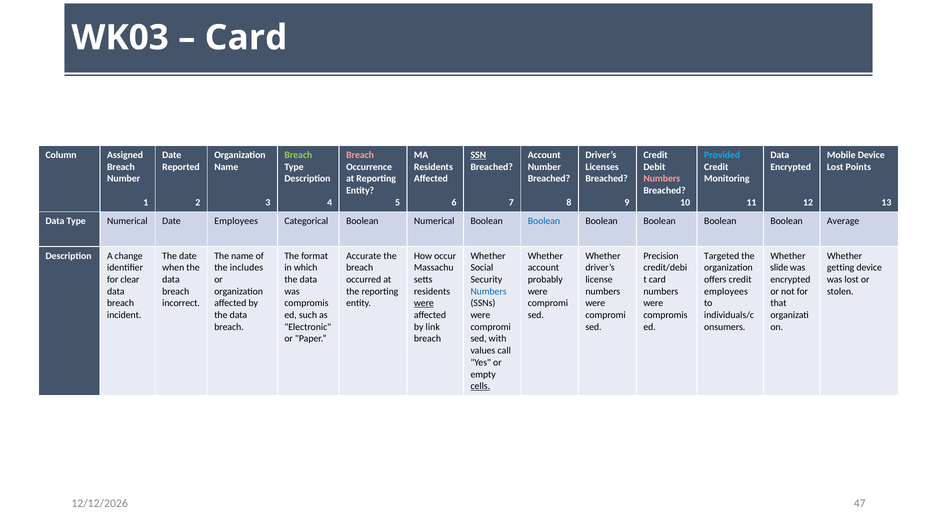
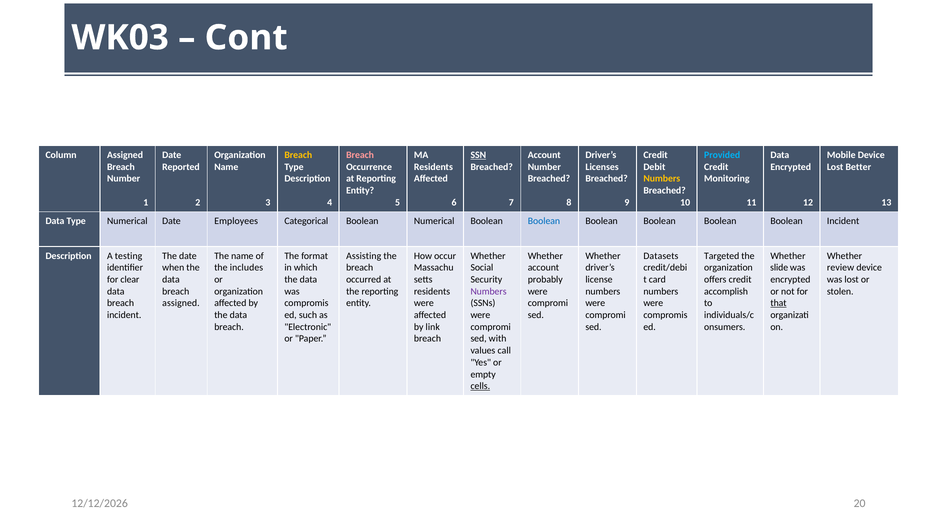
Card: Card -> Cont (246, 38)
Breach colour: light green -> yellow (298, 155)
Points: Points -> Better (858, 167)
Numbers colour: pink -> yellow (662, 179)
Boolean Average: Average -> Incident (843, 221)
change: change -> testing (129, 256)
Accurate: Accurate -> Assisting (364, 256)
Precision: Precision -> Datasets (661, 256)
getting: getting -> review (841, 268)
Numbers colour: blue -> purple (489, 291)
employees: employees -> accomplish (726, 291)
incorrect: incorrect -> assigned (181, 303)
were underline: present -> none (424, 303)
that underline: none -> present (779, 303)
47: 47 -> 20 (860, 503)
